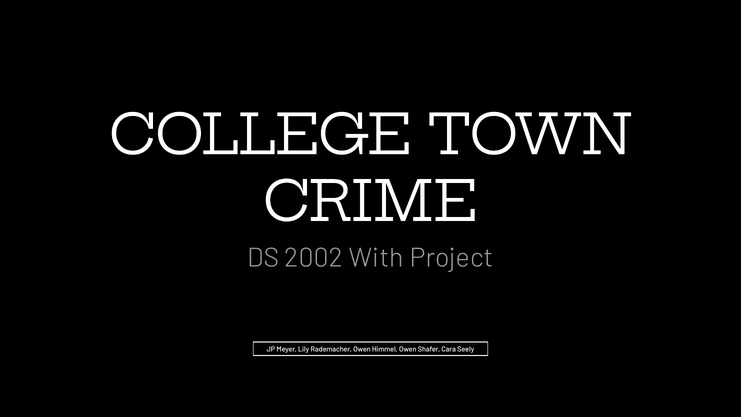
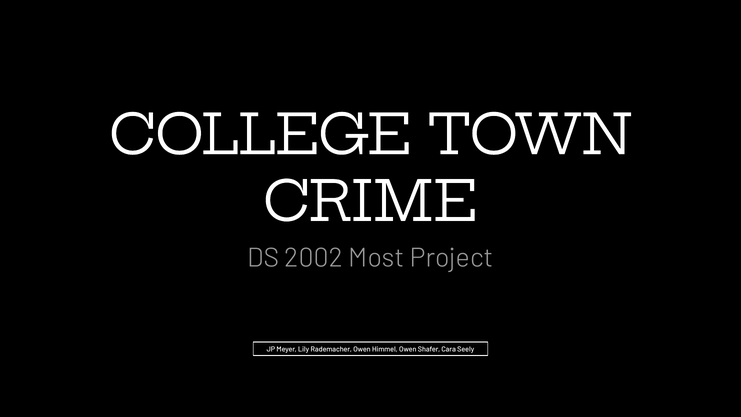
With: With -> Most (376, 258)
